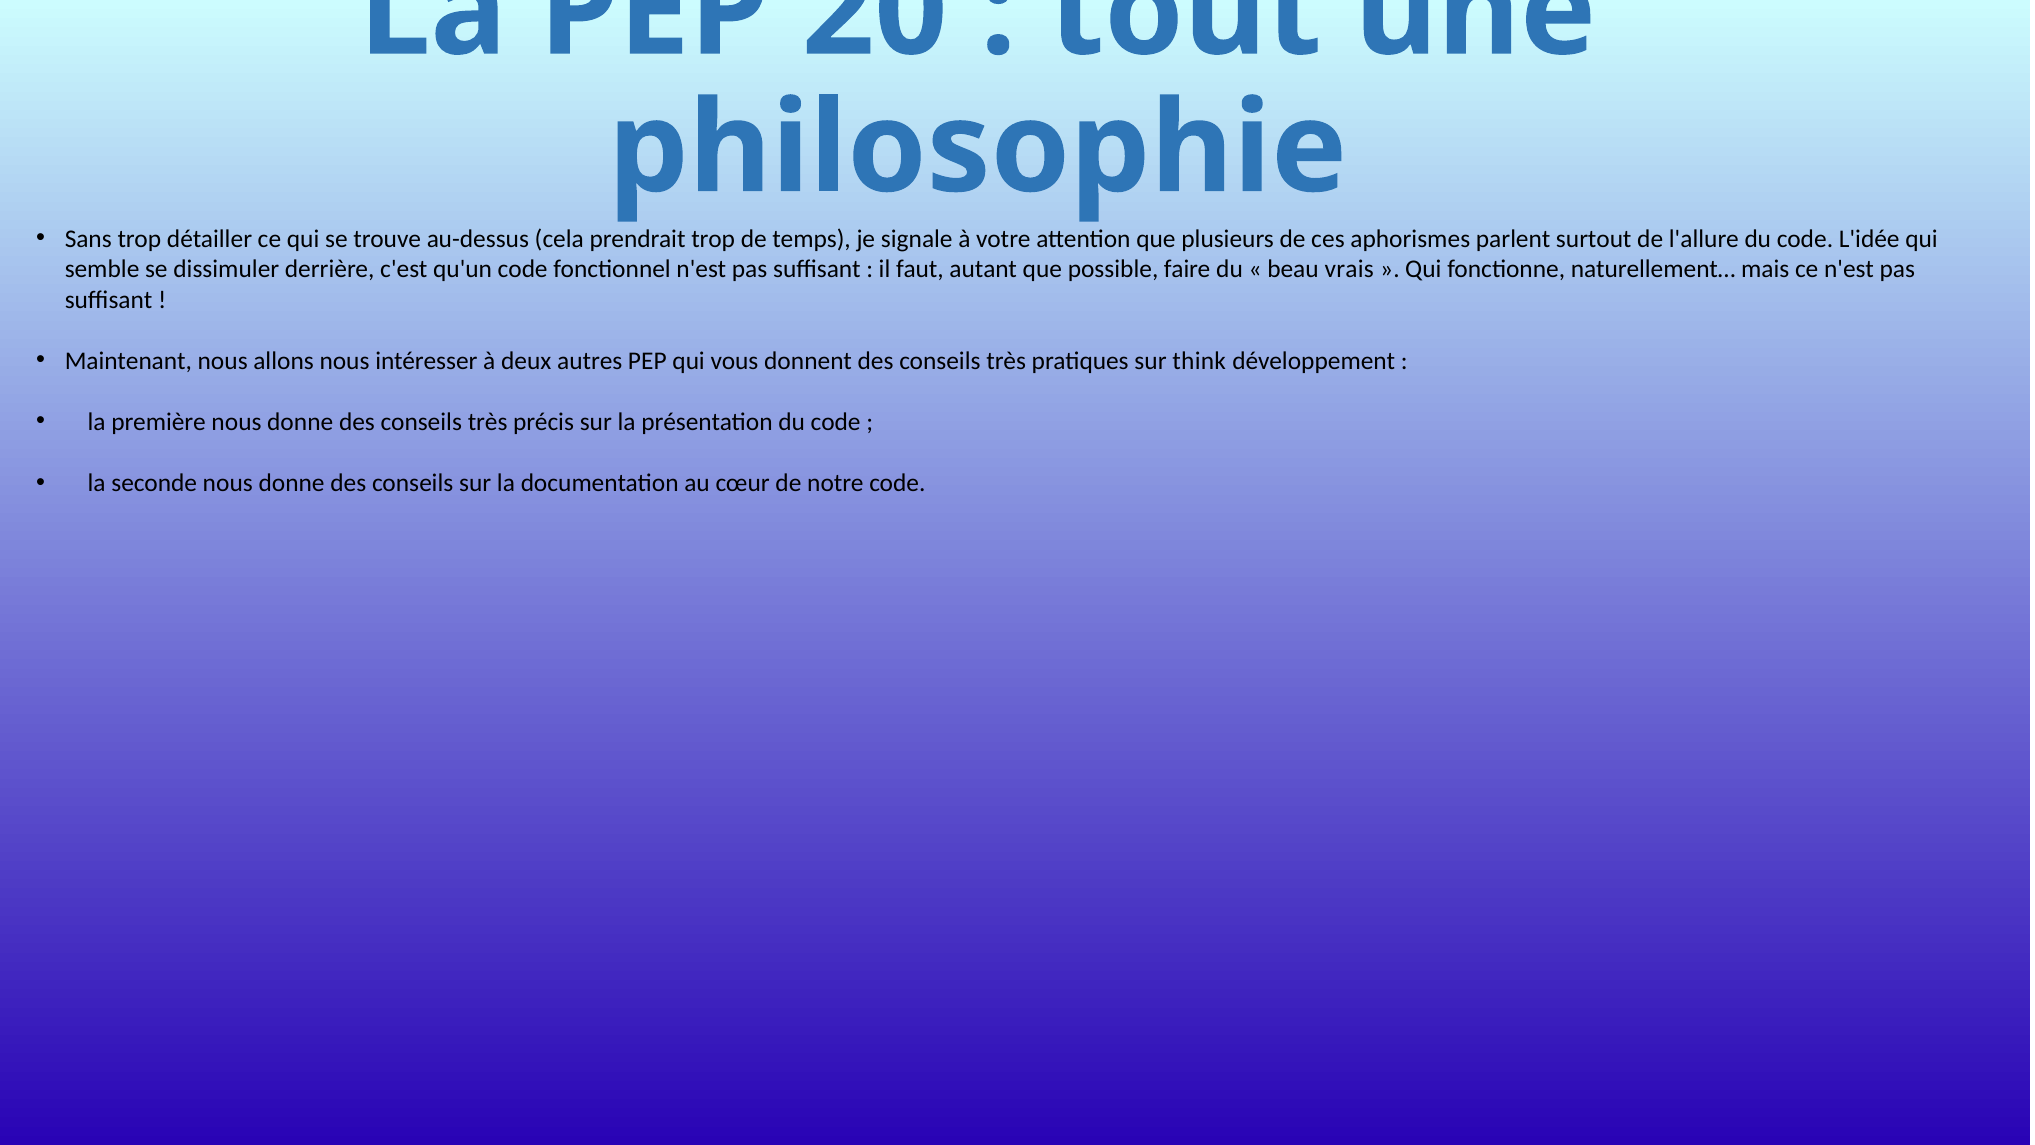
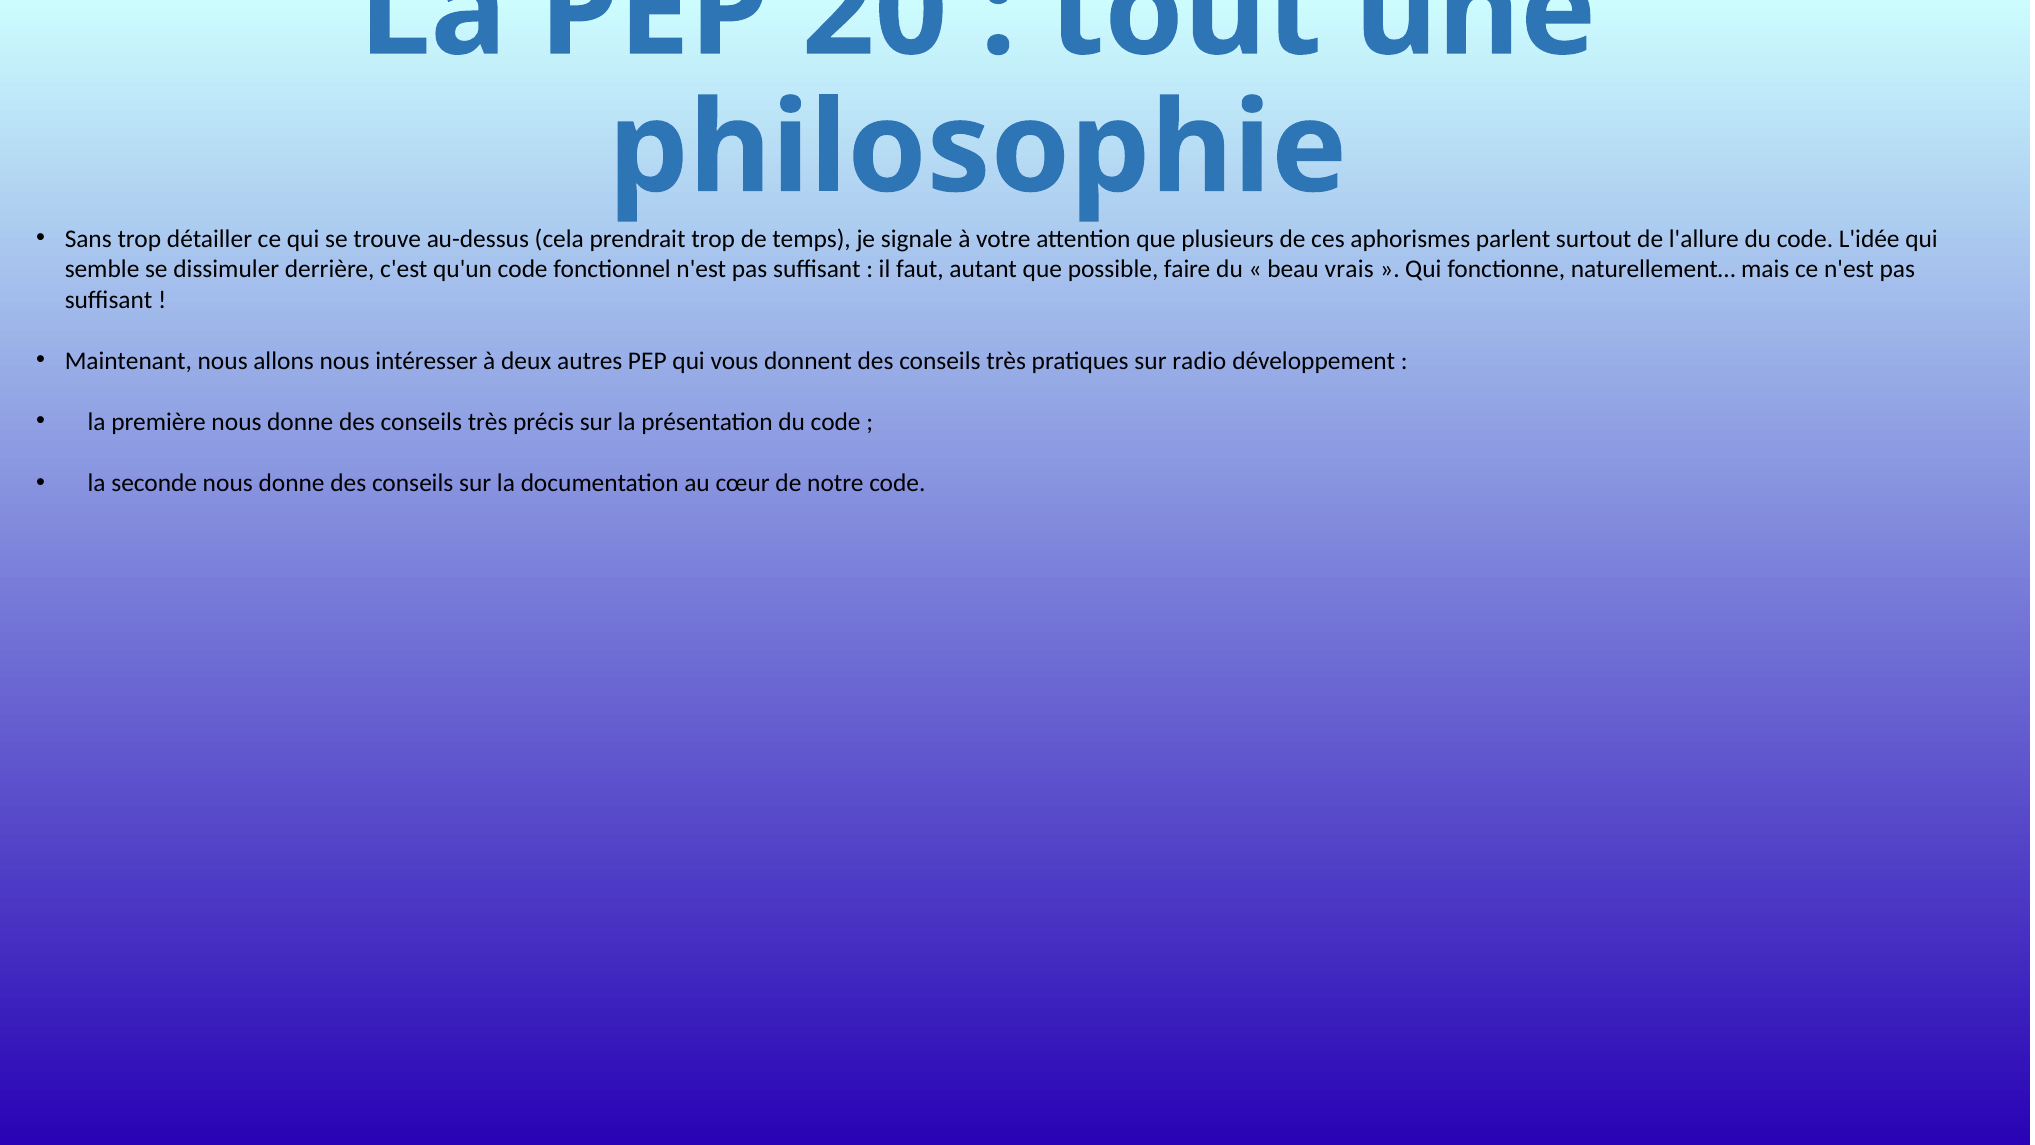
think: think -> radio (1199, 361)
